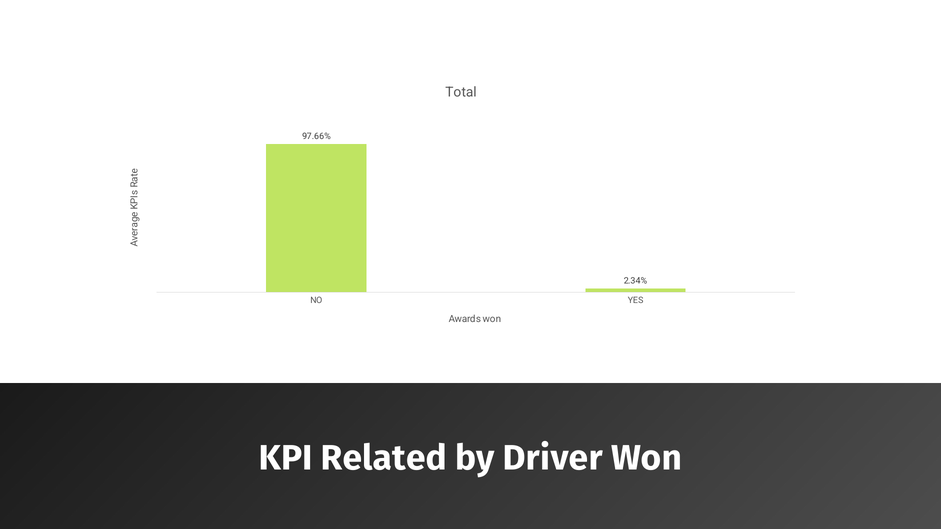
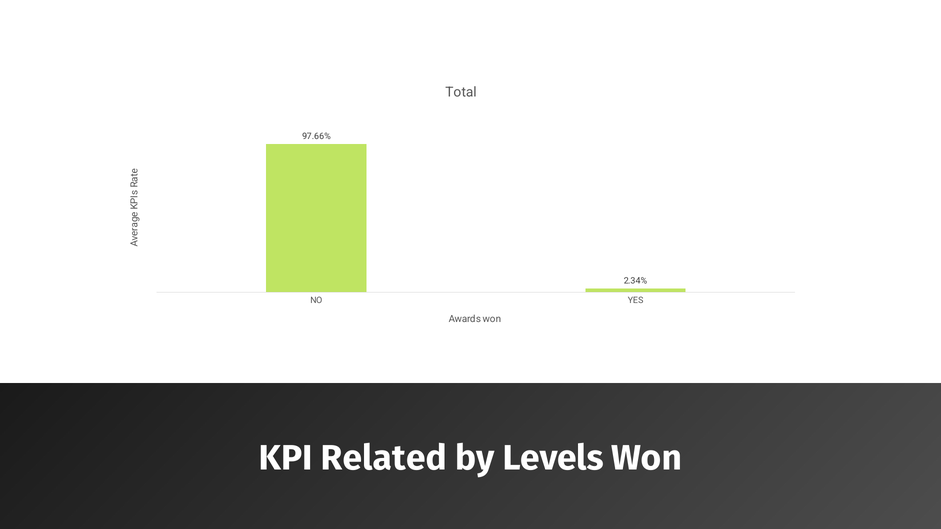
Driver: Driver -> Levels (553, 459)
